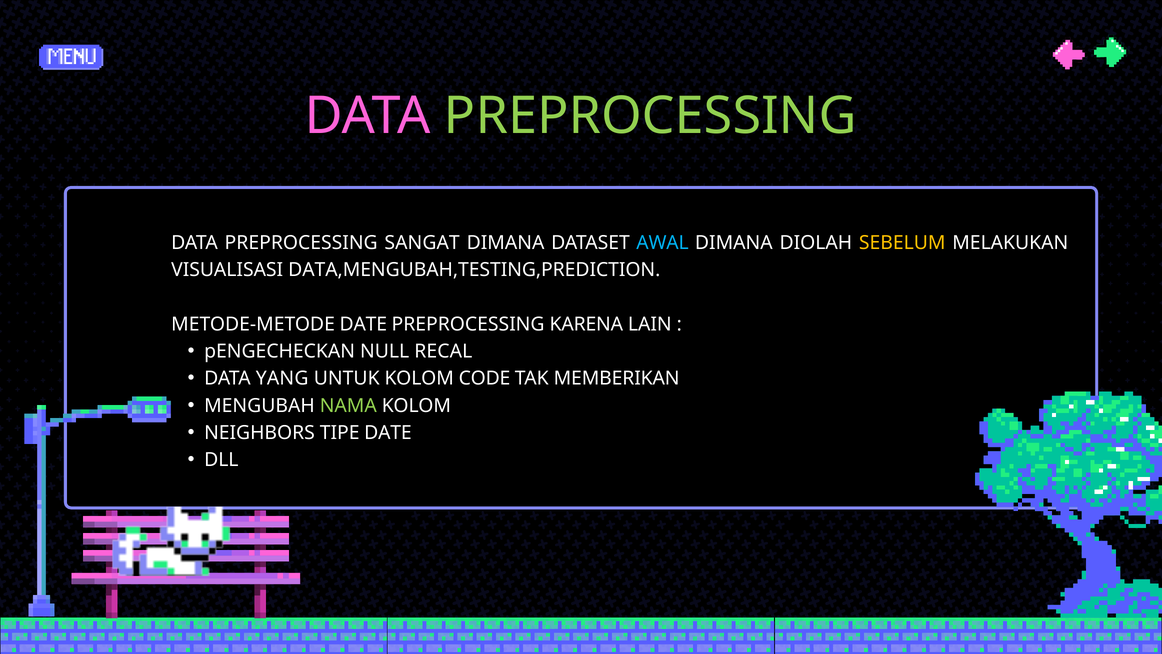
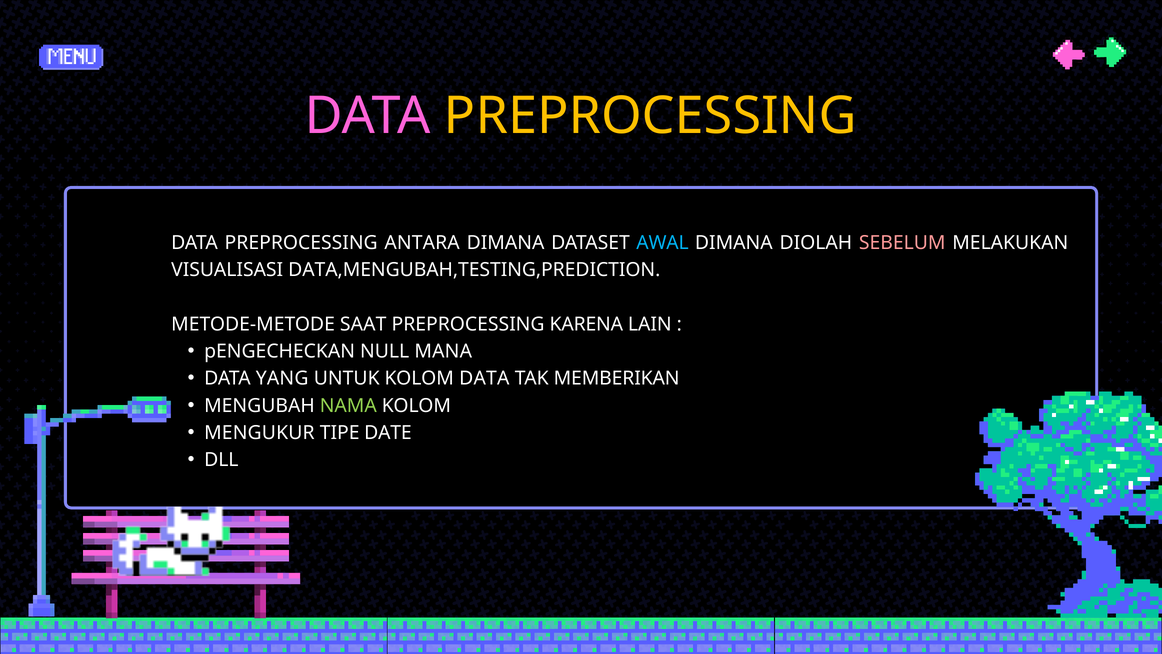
PREPROCESSING colour: light green -> yellow (650, 116)
SANGAT: SANGAT -> ANTARA (422, 243)
SEBELUM colour: yellow -> pink (902, 243)
METODE-METODE DATE: DATE -> SAAT (363, 324)
RECAL: RECAL -> MANA (443, 351)
KOLOM CODE: CODE -> DATA (484, 378)
NEIGHBORS: NEIGHBORS -> MENGUKUR (259, 433)
